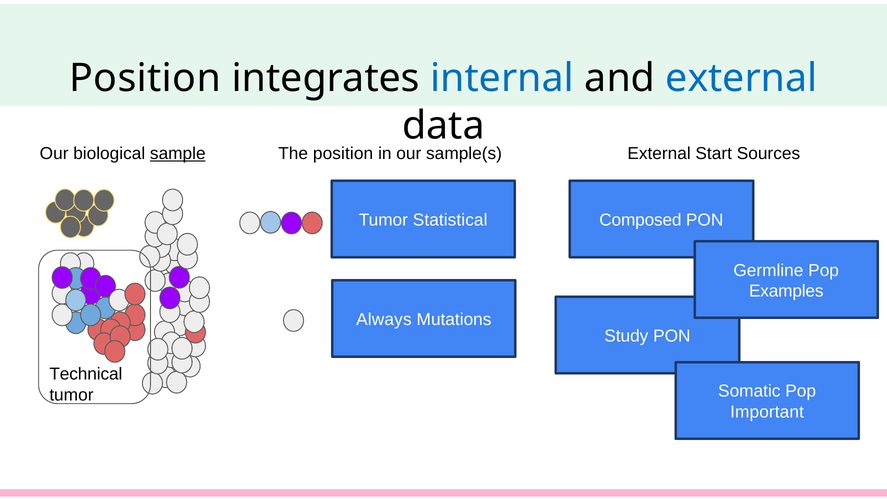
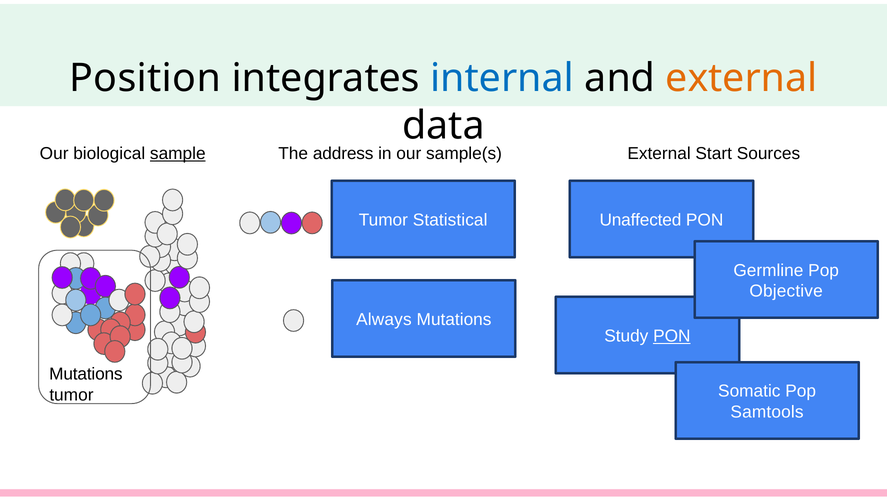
external colour: blue -> orange (741, 78)
The position: position -> address (343, 154)
Composed: Composed -> Unaffected (640, 220)
Examples: Examples -> Objective (786, 291)
PON underline: none -> present (672, 336)
Technical: Technical -> Mutations (86, 374)
Important: Important -> Samtools (767, 412)
